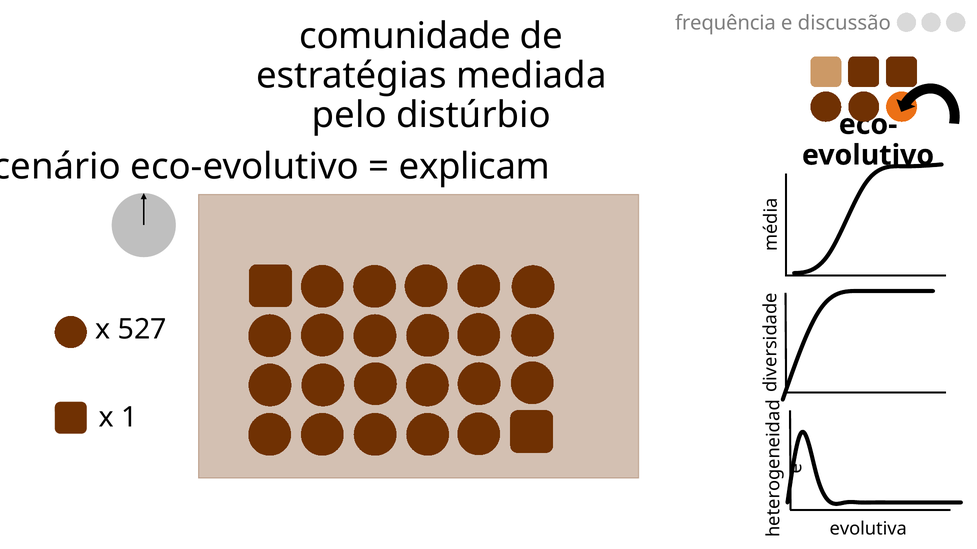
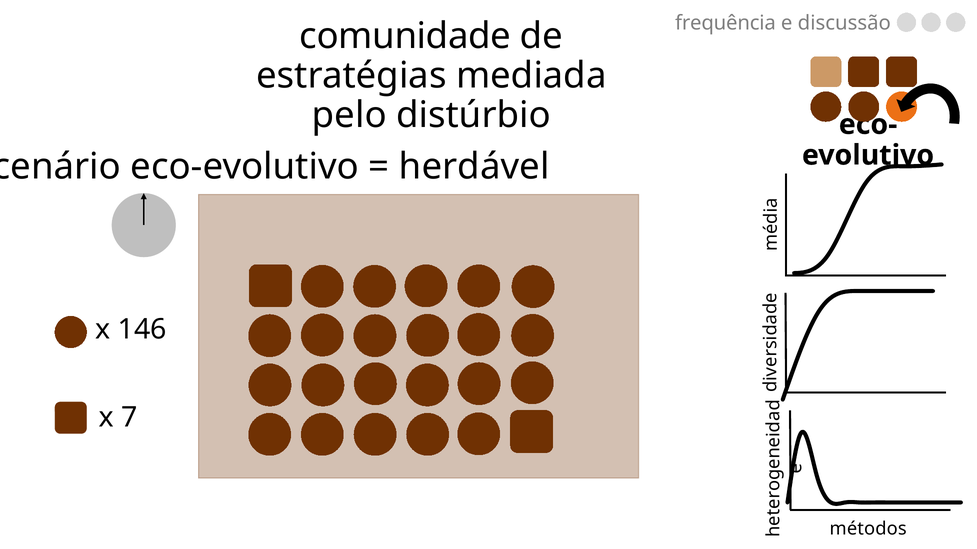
explicam: explicam -> herdável (474, 167)
527: 527 -> 146 (142, 330)
1: 1 -> 7 (129, 418)
evolutiva: evolutiva -> métodos (868, 529)
